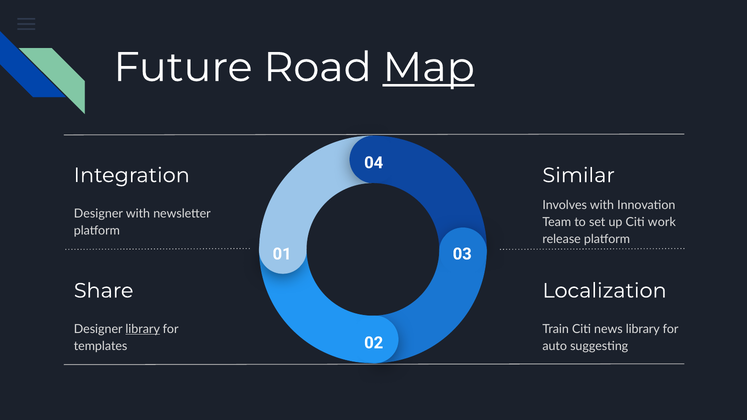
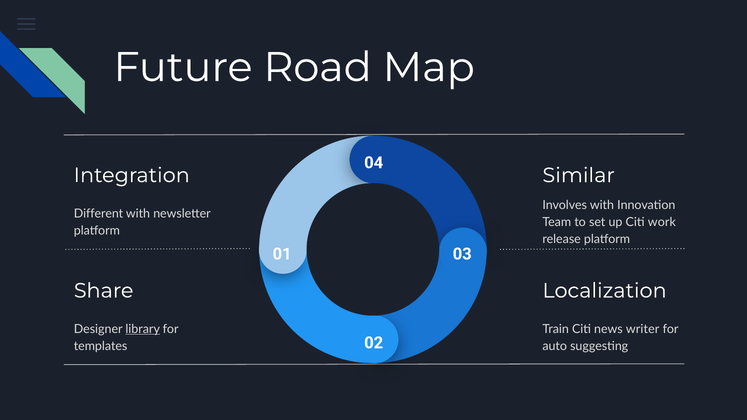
Map underline: present -> none (429, 67)
Designer: Designer -> Different (99, 214)
news library: library -> writer (643, 329)
